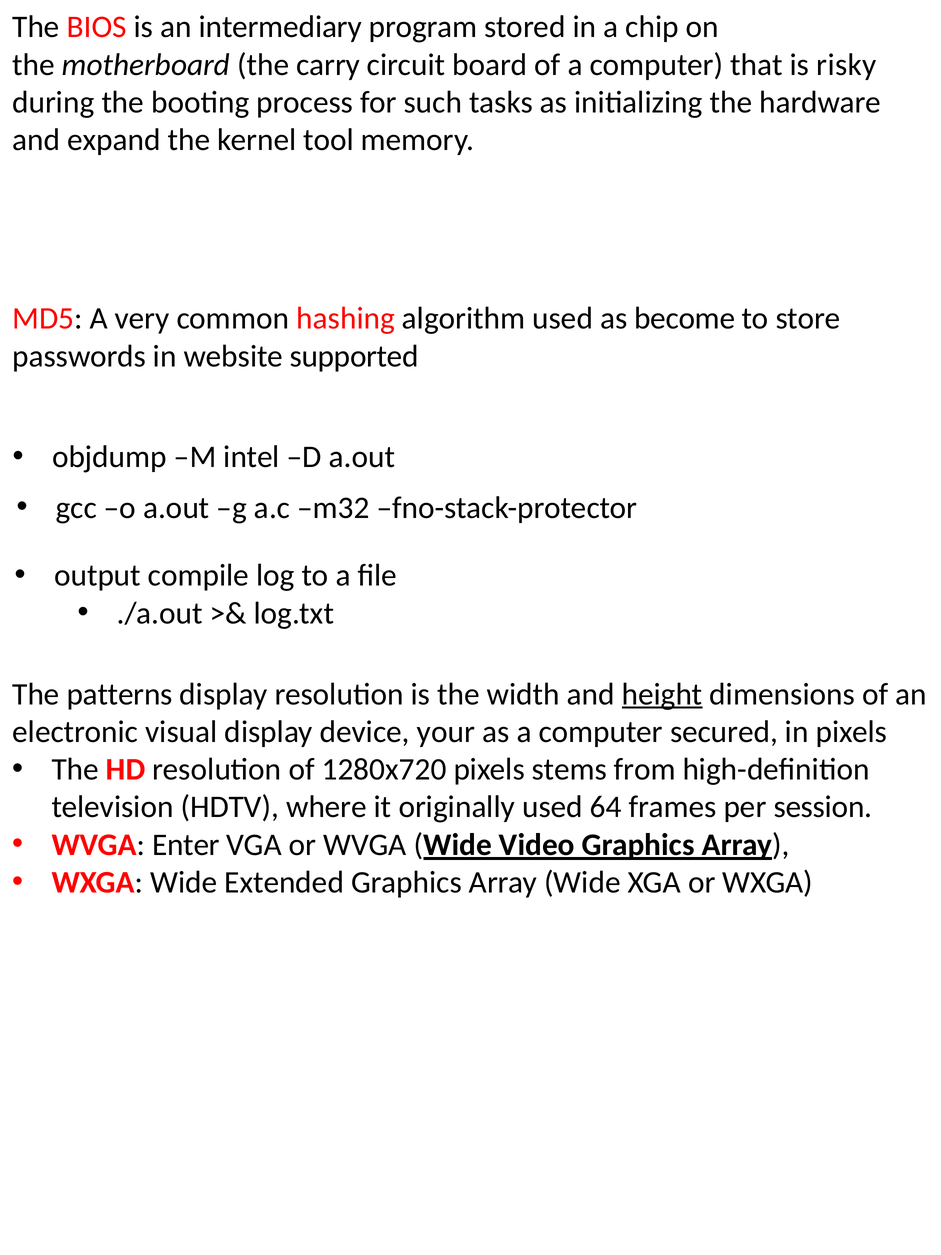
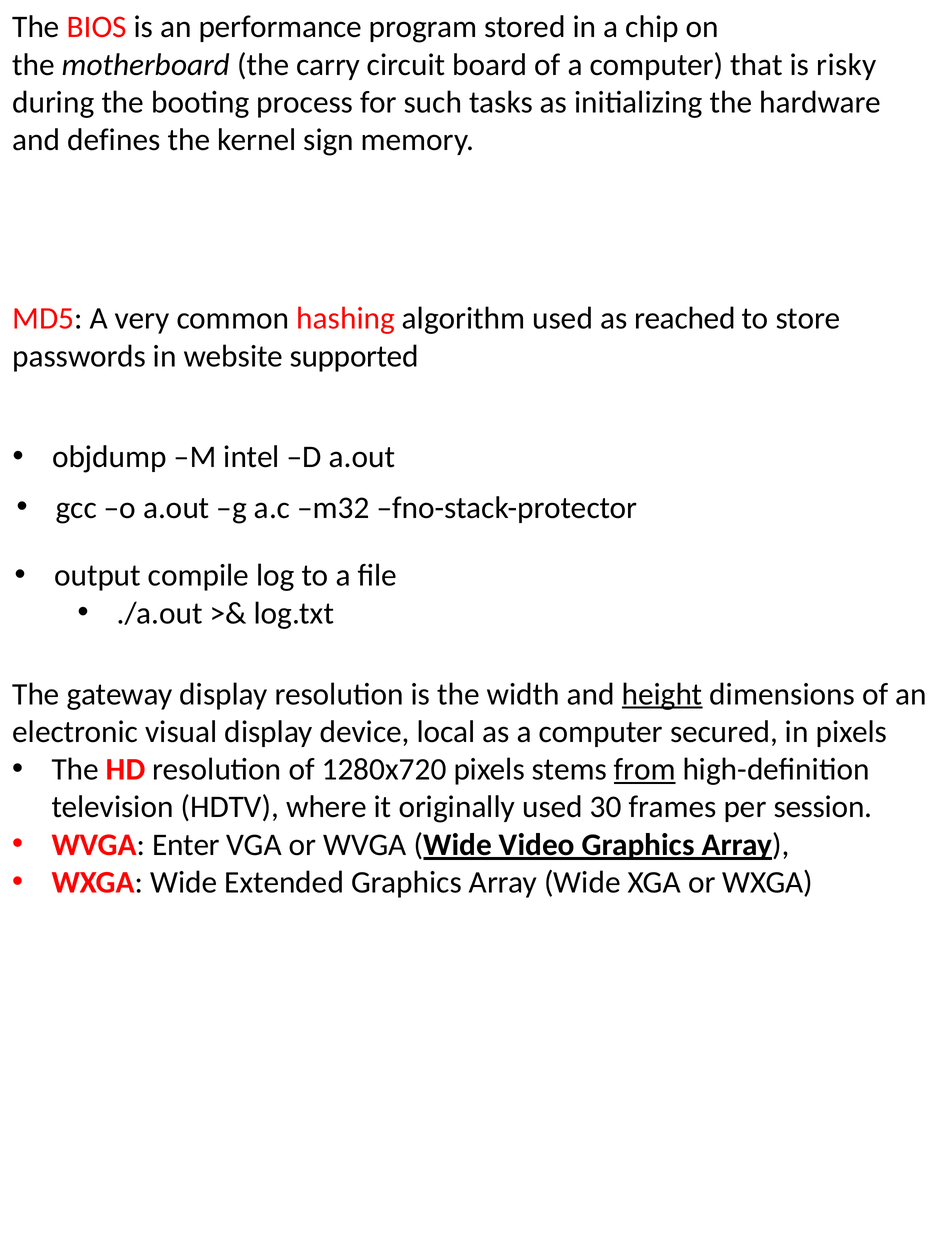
intermediary: intermediary -> performance (280, 27)
expand: expand -> defines (114, 140)
tool: tool -> sign (329, 140)
become: become -> reached (685, 319)
patterns: patterns -> gateway (120, 694)
your: your -> local (446, 732)
from underline: none -> present (645, 769)
64: 64 -> 30 (606, 807)
